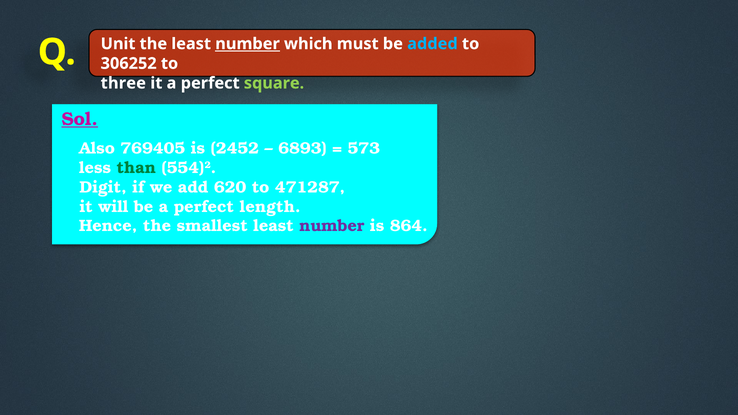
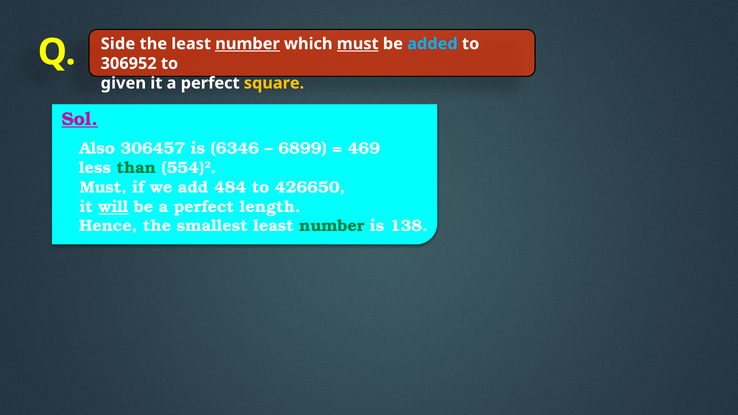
Unit: Unit -> Side (118, 44)
must underline: none -> present (358, 44)
306252: 306252 -> 306952 (129, 63)
three: three -> given (123, 83)
square colour: light green -> yellow (274, 83)
769405: 769405 -> 306457 (153, 148)
2452: 2452 -> 6346 (235, 148)
6893: 6893 -> 6899 (302, 148)
573: 573 -> 469 (364, 148)
Digit: Digit -> Must (103, 187)
620: 620 -> 484 (230, 187)
471287: 471287 -> 426650 (310, 187)
will underline: none -> present (113, 207)
number colour: purple -> green (332, 226)
864: 864 -> 138 (409, 226)
